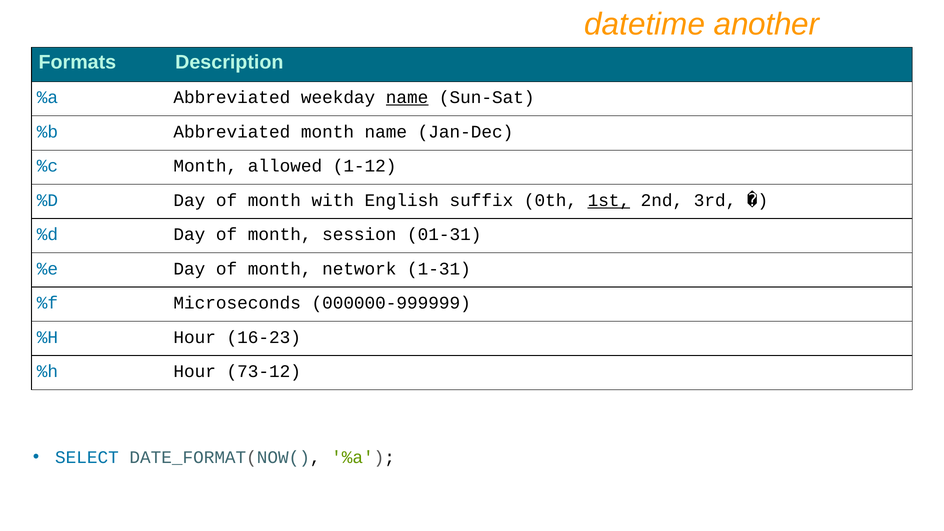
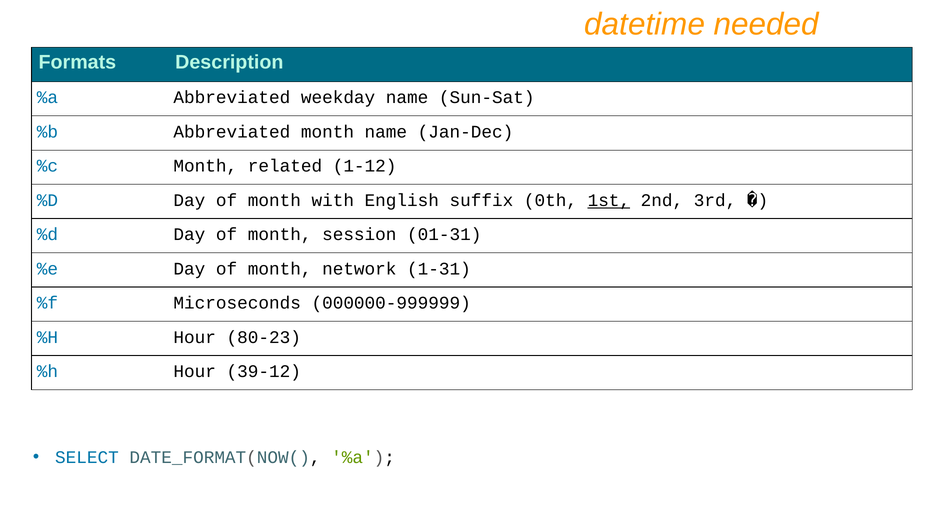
another: another -> needed (766, 25)
name underline: present -> none (407, 98)
allowed: allowed -> related (285, 166)
16-23: 16-23 -> 80-23 (264, 337)
73-12: 73-12 -> 39-12 (264, 371)
